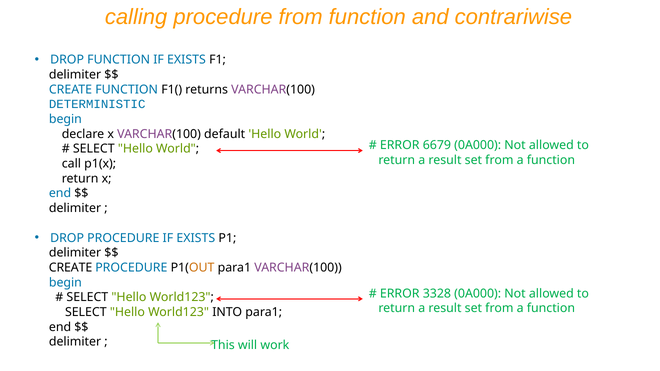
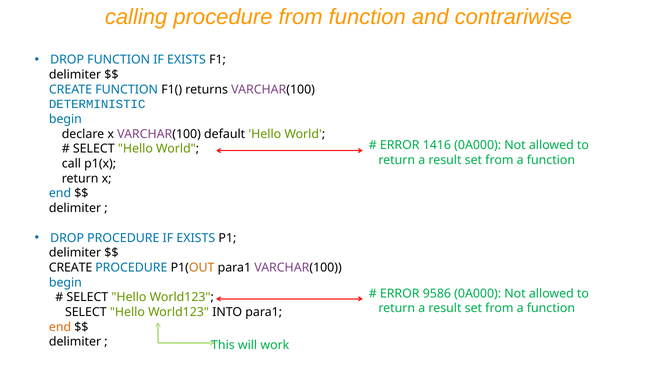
6679: 6679 -> 1416 (437, 145)
3328: 3328 -> 9586 (437, 294)
end colour: black -> orange (60, 327)
